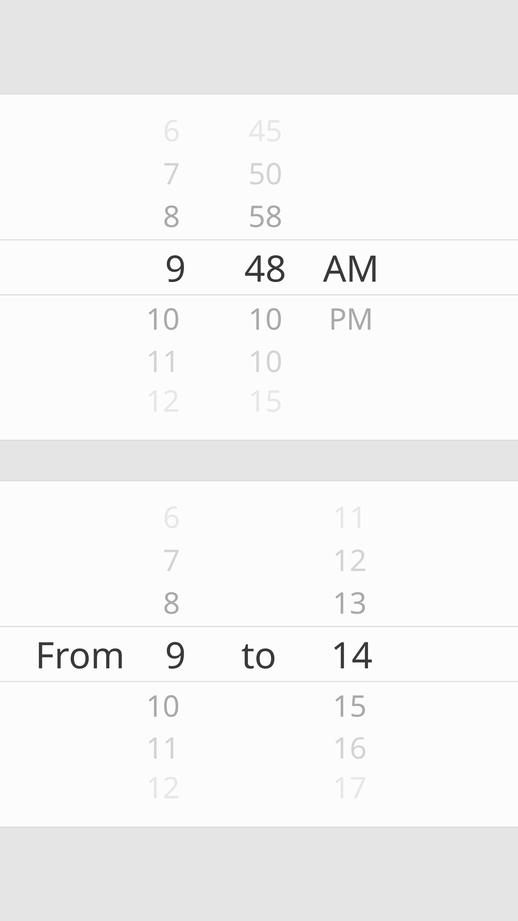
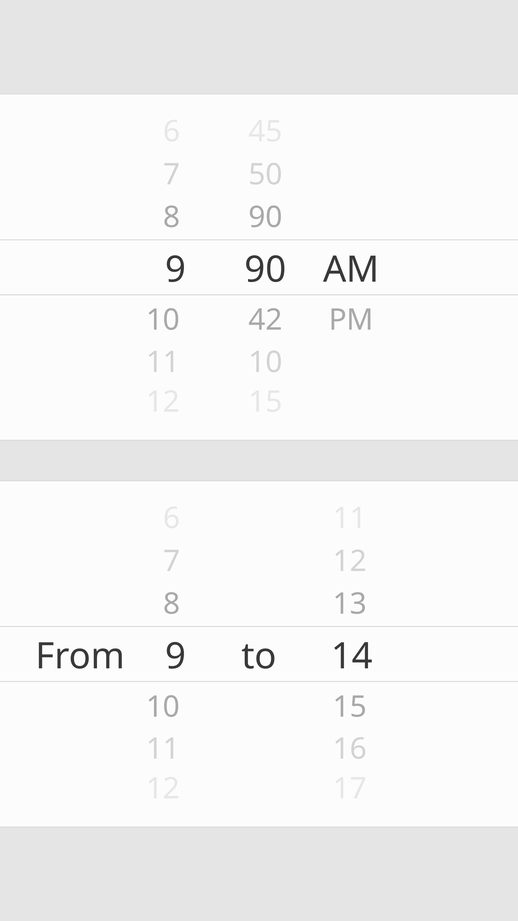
8 58: 58 -> 90 (265, 217)
9 48: 48 -> 90 (265, 270)
10 10: 10 -> 42 (265, 320)
